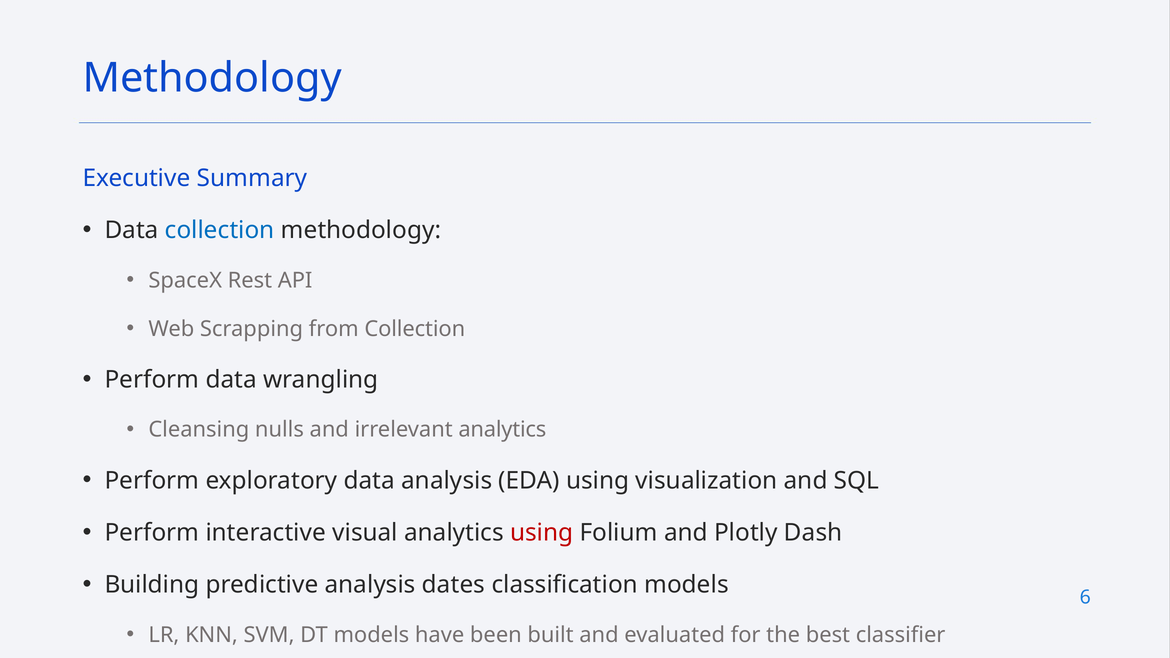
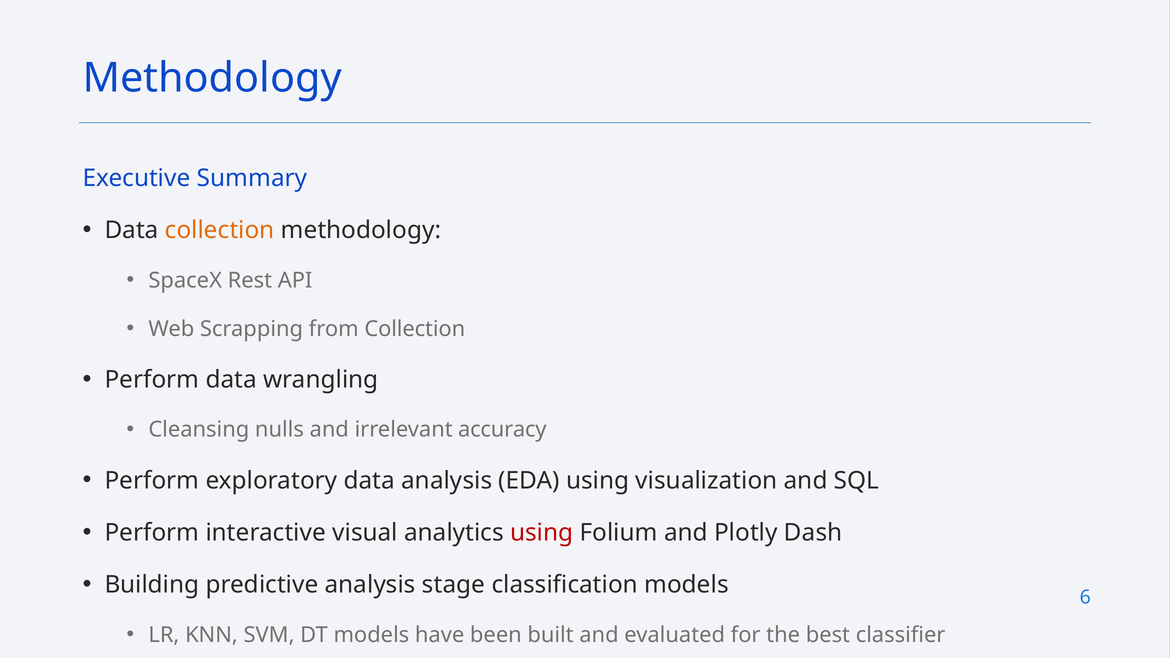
collection colour: blue -> orange (220, 230)
irrelevant analytics: analytics -> accuracy (502, 430)
dates: dates -> stage (454, 585)
